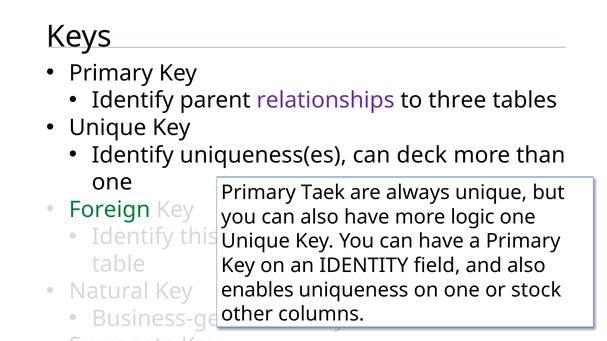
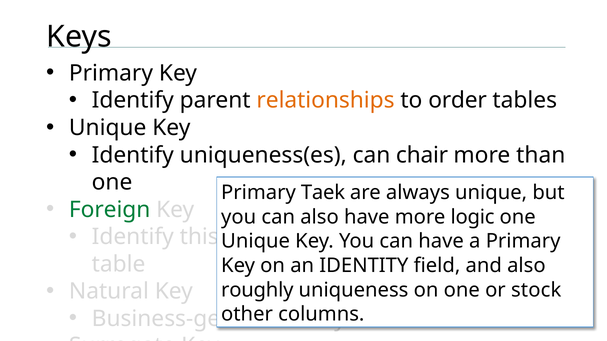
relationships colour: purple -> orange (326, 101)
three: three -> order (458, 101)
deck: deck -> chair (422, 155)
enables: enables -> roughly (257, 290)
